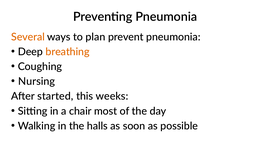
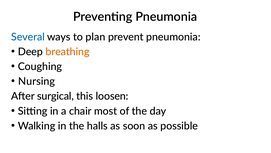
Several colour: orange -> blue (28, 37)
started: started -> surgical (55, 96)
weeks: weeks -> loosen (112, 96)
